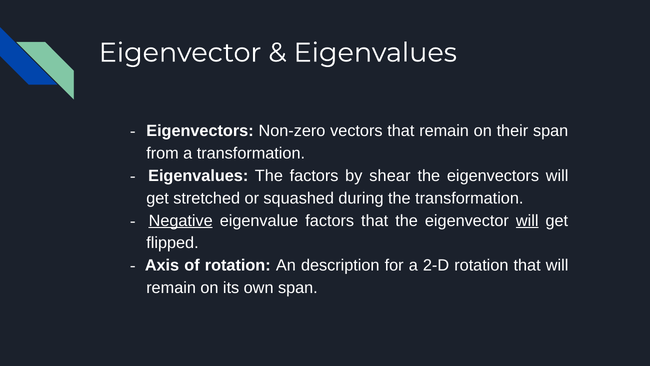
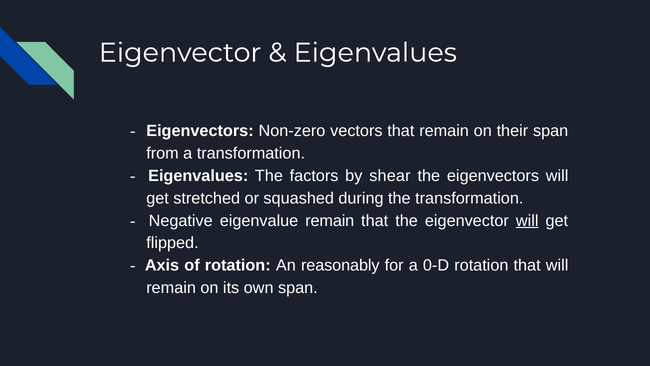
Negative underline: present -> none (181, 220)
eigenvalue factors: factors -> remain (330, 220)
description: description -> reasonably (340, 265)
2-D: 2-D -> 0-D (436, 265)
